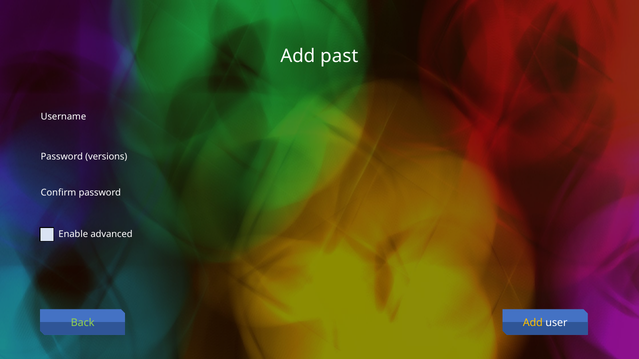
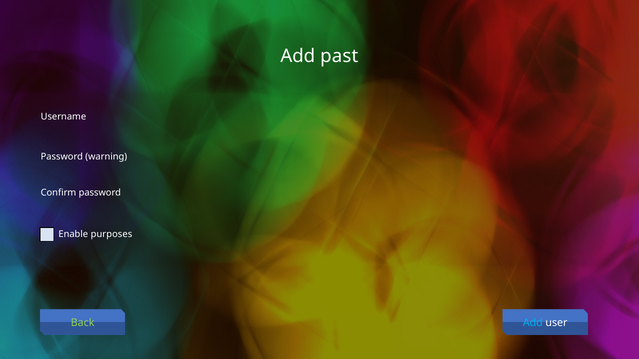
versions: versions -> warning (106, 157)
advanced: advanced -> purposes (111, 235)
Add colour: yellow -> light blue (533, 323)
